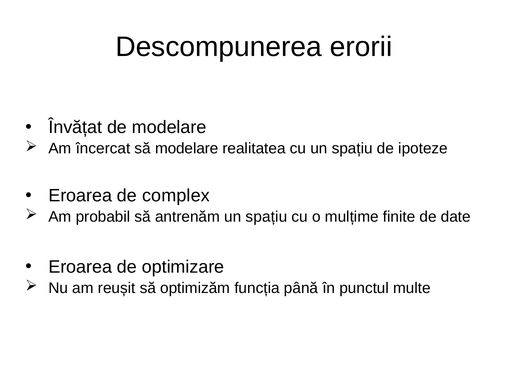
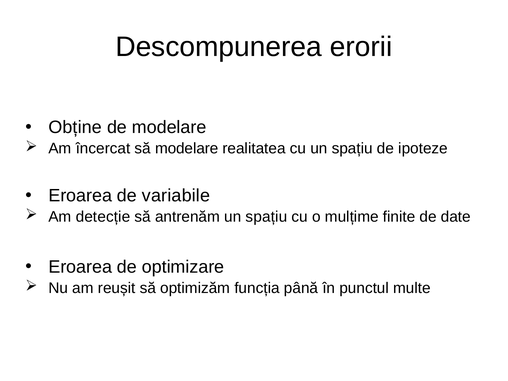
Învățat: Învățat -> Obține (75, 127)
complex: complex -> variabile (176, 195)
probabil: probabil -> detecție (103, 217)
